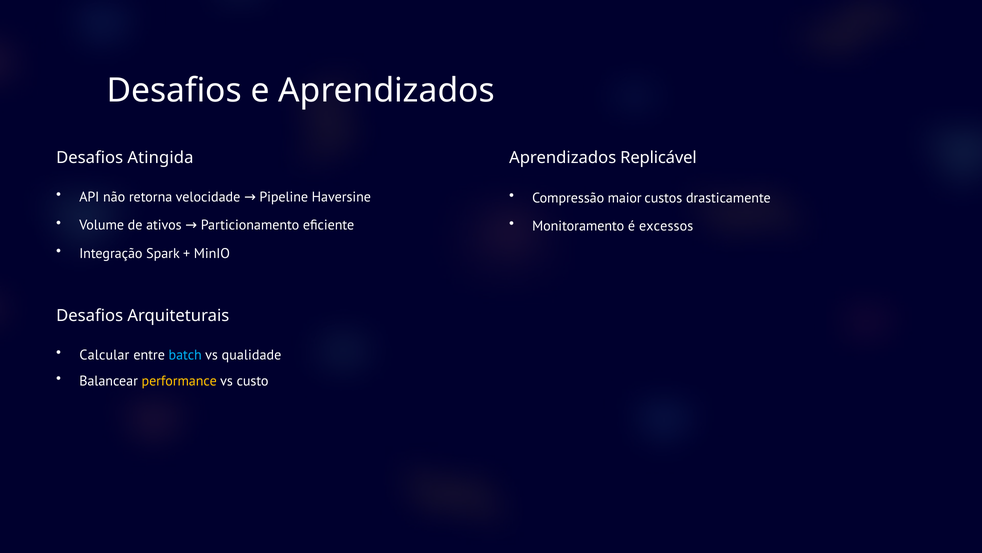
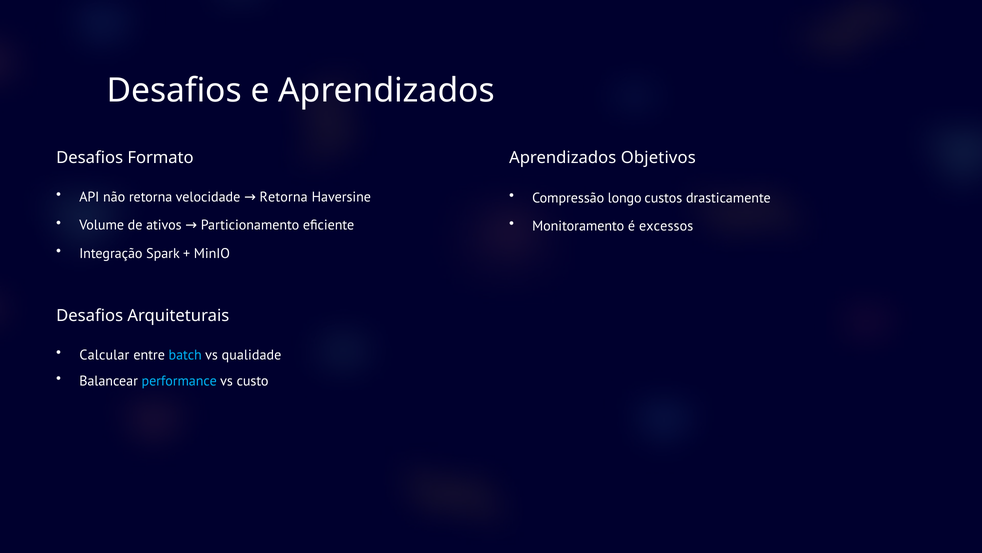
Atingida: Atingida -> Formato (161, 157)
Replicável: Replicável -> Objetivos (658, 157)
velocidade Pipeline: Pipeline -> Retorna (284, 197)
maior: maior -> longo (625, 198)
performance colour: yellow -> light blue (179, 381)
